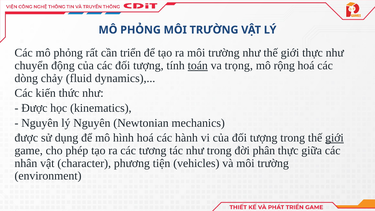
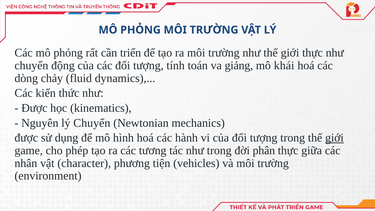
toán underline: present -> none (198, 66)
trọng: trọng -> giảng (239, 66)
rộng: rộng -> khái (284, 66)
lý Nguyên: Nguyên -> Chuyển (92, 123)
